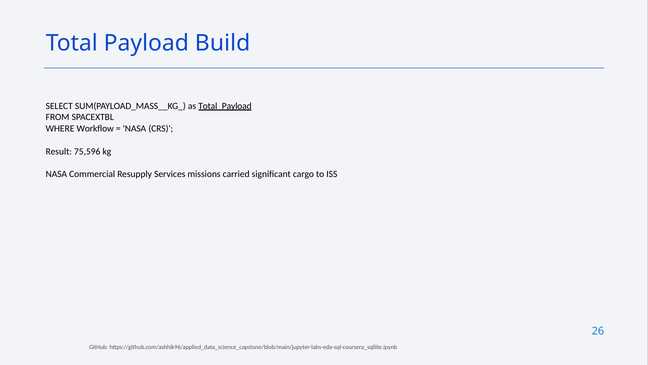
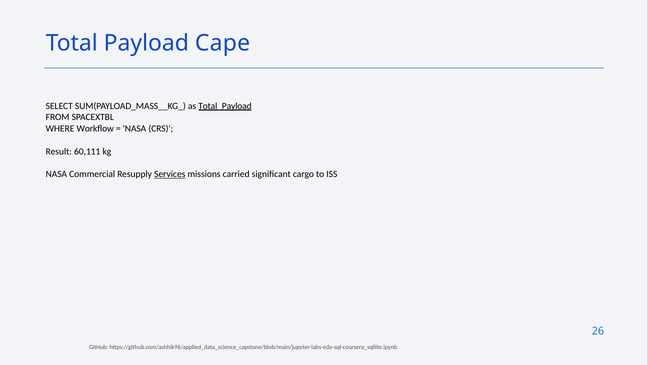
Build: Build -> Cape (223, 43)
75,596: 75,596 -> 60,111 (87, 151)
Services underline: none -> present (170, 174)
